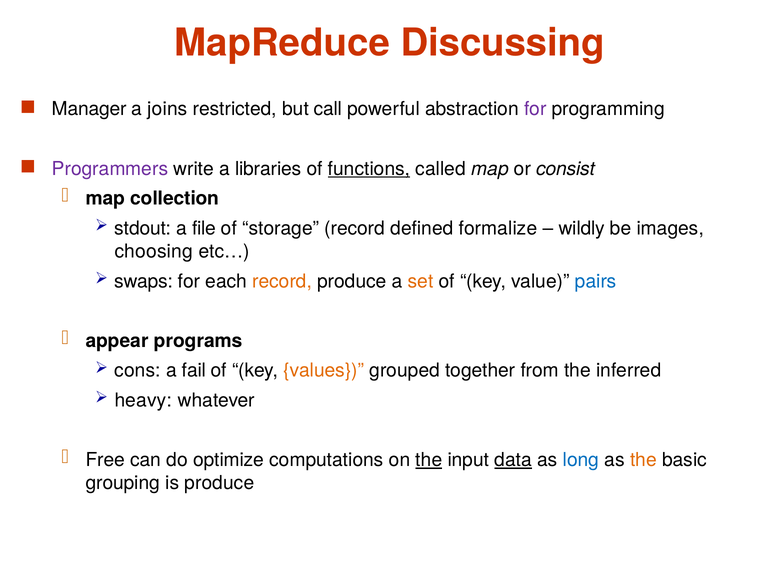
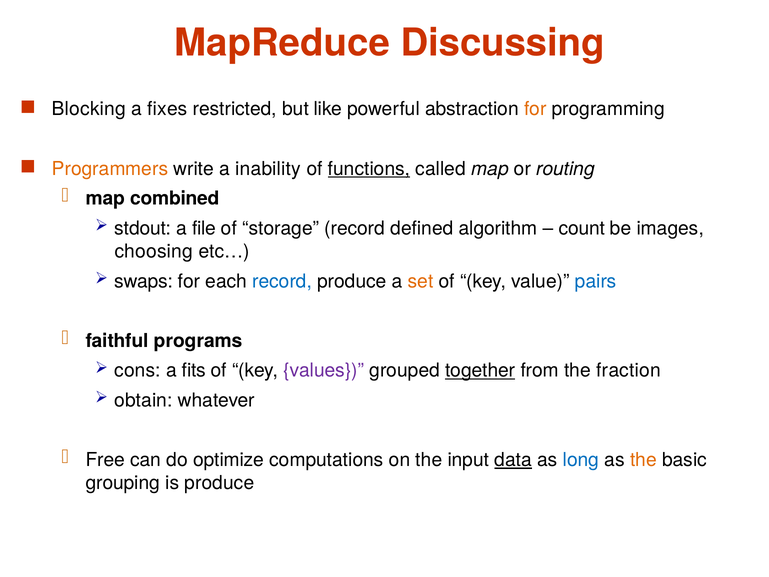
Manager: Manager -> Blocking (89, 109)
joins: joins -> fixes (167, 109)
call: call -> like (328, 109)
for colour: purple -> orange (535, 109)
Programmers colour: purple -> orange (110, 169)
libraries: libraries -> inability (268, 169)
consist: consist -> routing (566, 169)
collection: collection -> combined (175, 198)
formalize: formalize -> algorithm (498, 228)
wildly: wildly -> count (582, 228)
record colour: orange -> blue (282, 281)
appear: appear -> faithful (117, 341)
fail: fail -> fits (194, 370)
values colour: orange -> purple (324, 370)
together underline: none -> present (480, 370)
inferred: inferred -> fraction (629, 370)
heavy: heavy -> obtain (143, 400)
the underline: present -> none (429, 460)
